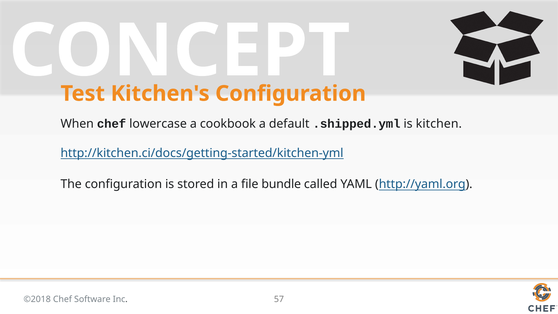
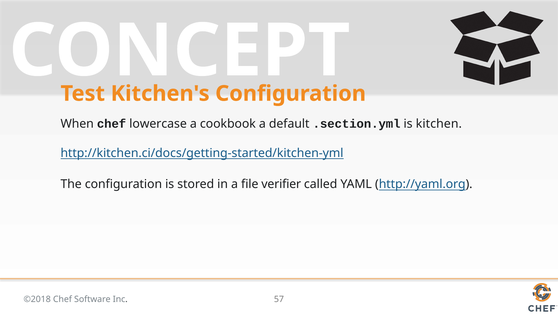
.shipped.yml: .shipped.yml -> .section.yml (357, 124)
bundle: bundle -> verifier (281, 184)
